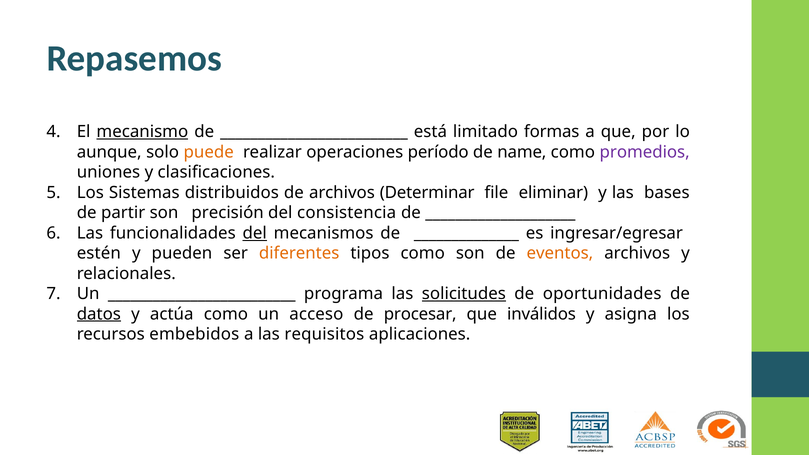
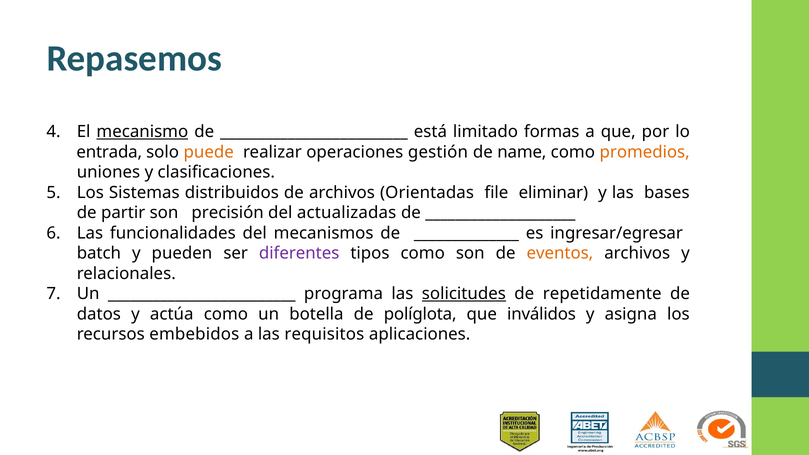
aunque: aunque -> entrada (109, 152)
período: período -> gestión (438, 152)
promedios colour: purple -> orange (645, 152)
Determinar: Determinar -> Orientadas (427, 193)
consistencia: consistencia -> actualizadas (347, 213)
del underline: present -> none (255, 233)
estén: estén -> batch (99, 253)
diferentes colour: orange -> purple (299, 253)
oportunidades: oportunidades -> repetidamente (602, 294)
datos underline: present -> none (99, 314)
acceso: acceso -> botella (316, 314)
procesar: procesar -> políglota (420, 314)
